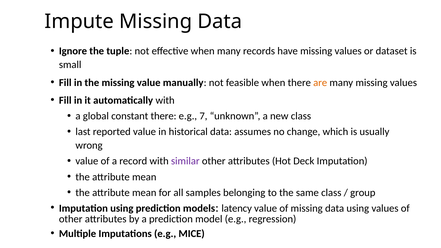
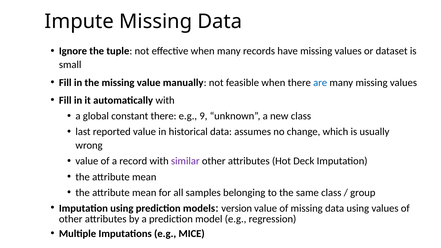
are colour: orange -> blue (320, 83)
7: 7 -> 9 (203, 116)
latency: latency -> version (237, 209)
